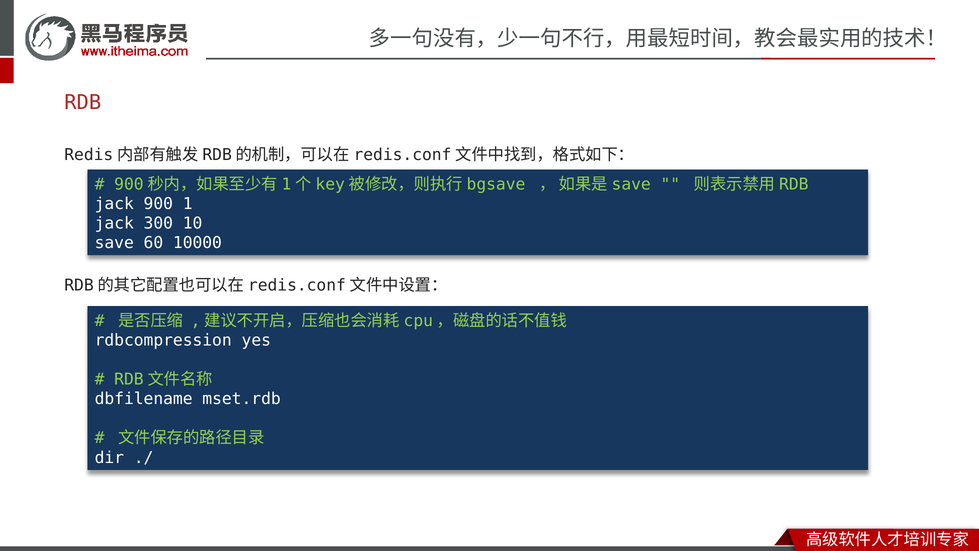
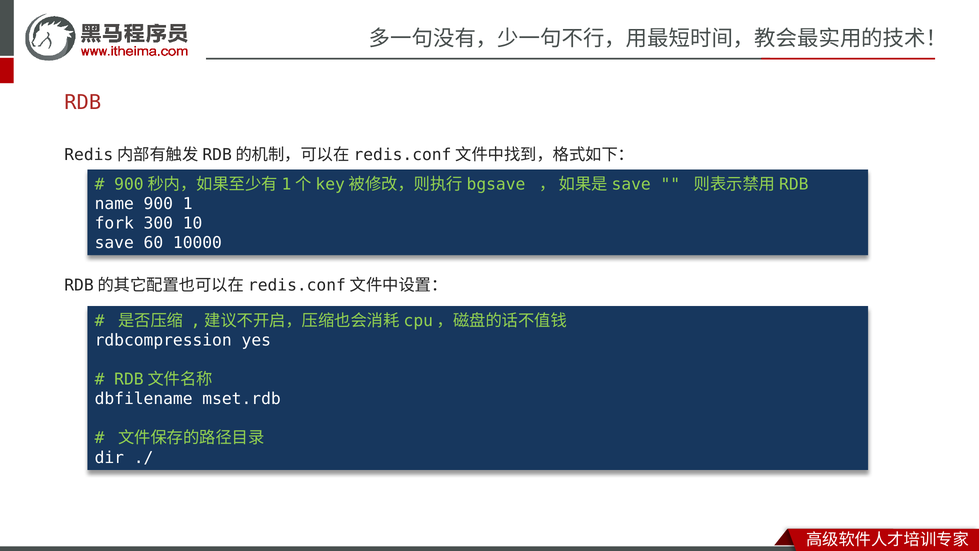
jack: jack -> name (114, 204)
jack: jack -> fork (114, 223)
